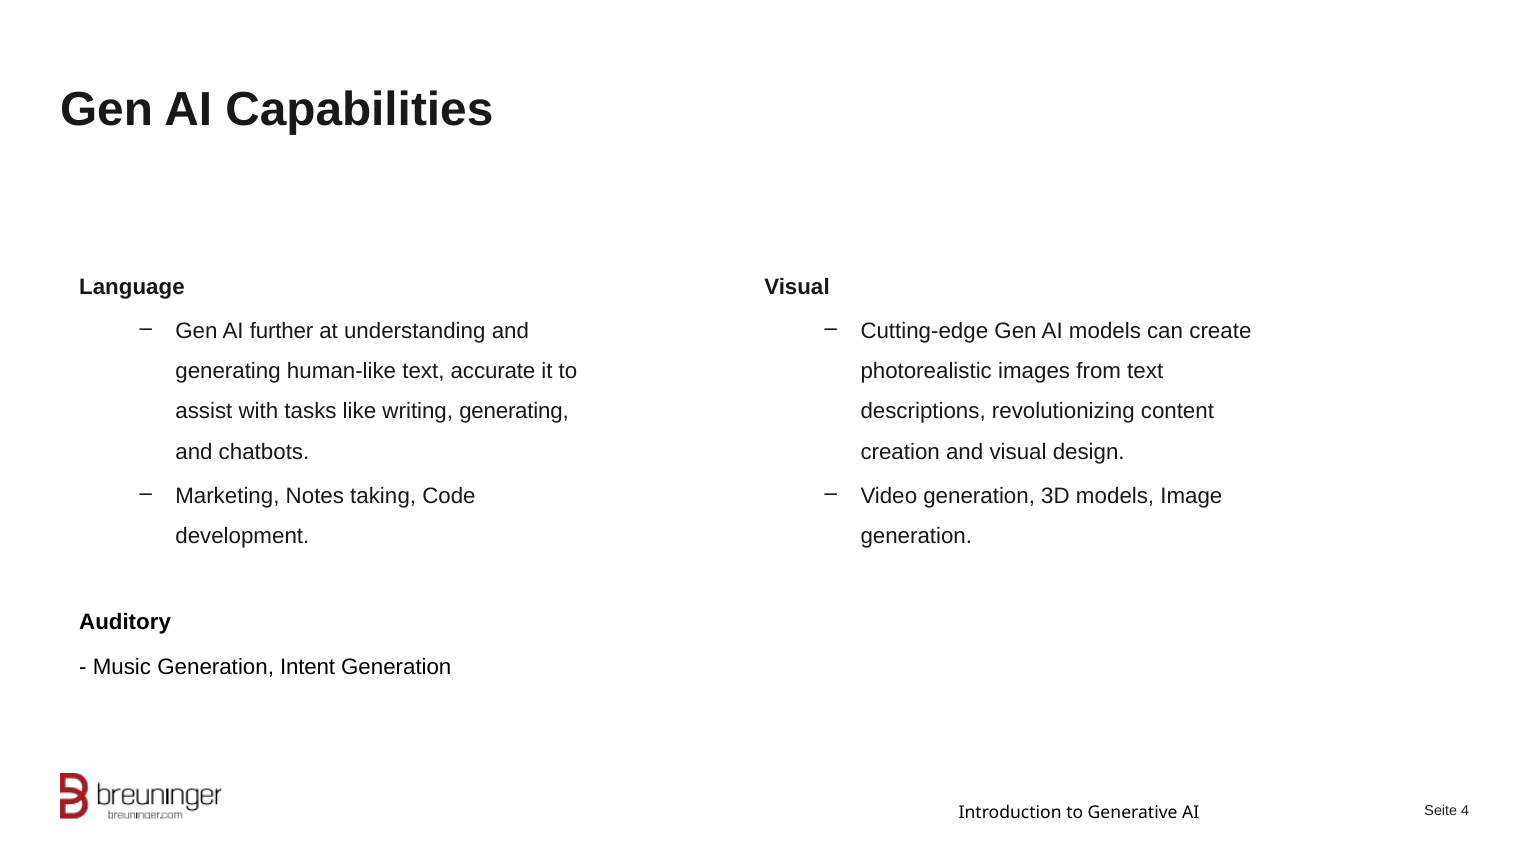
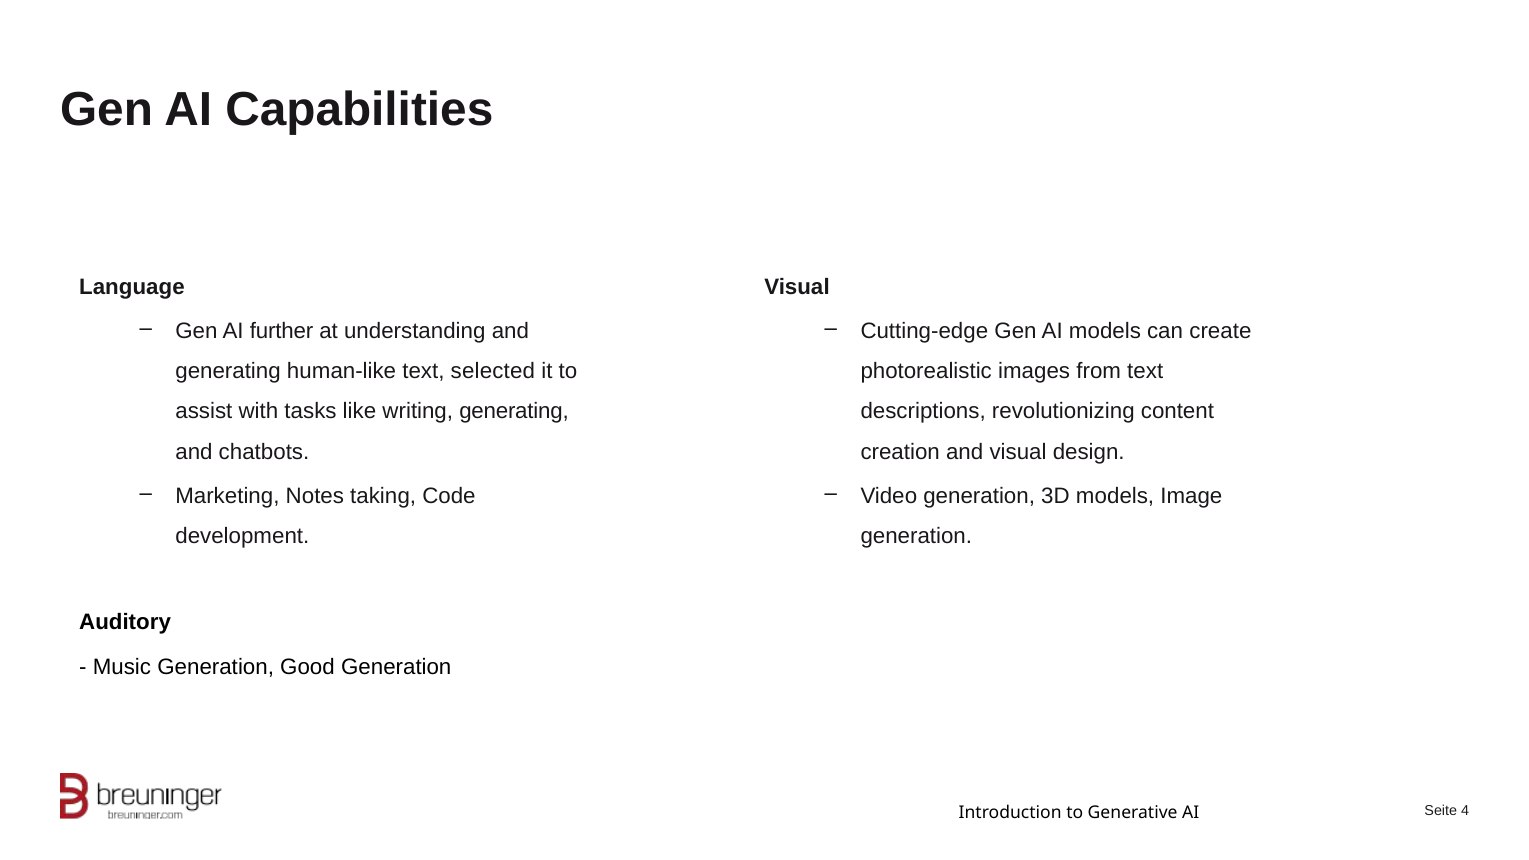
accurate: accurate -> selected (493, 371)
Intent: Intent -> Good (307, 667)
